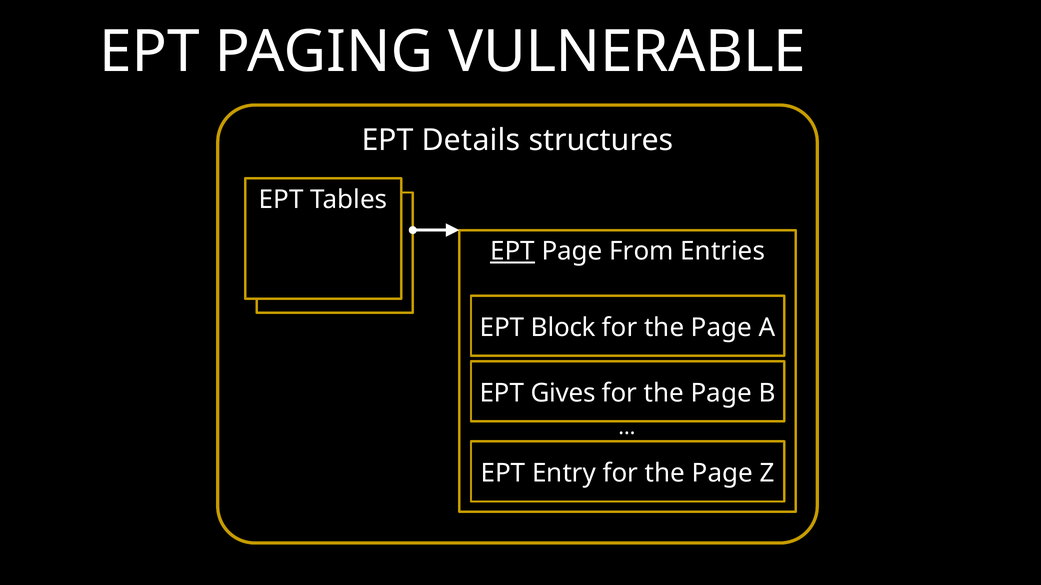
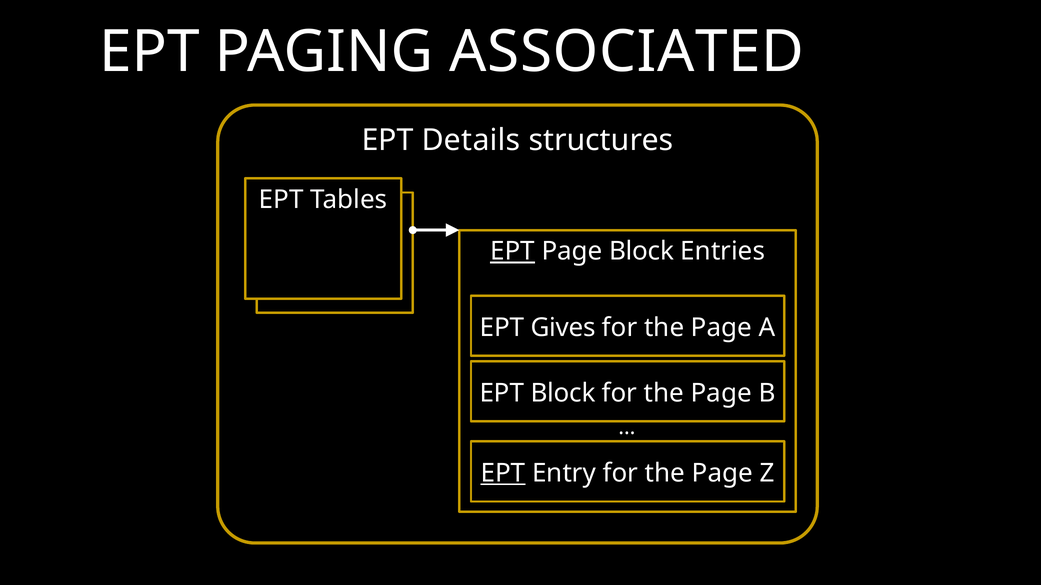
VULNERABLE: VULNERABLE -> ASSOCIATED (627, 52)
Page From: From -> Block (642, 252)
Block: Block -> Gives (563, 328)
EPT Gives: Gives -> Block (563, 394)
EPT underline: none -> present (503, 474)
